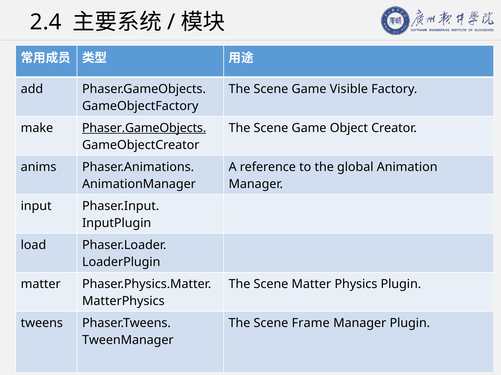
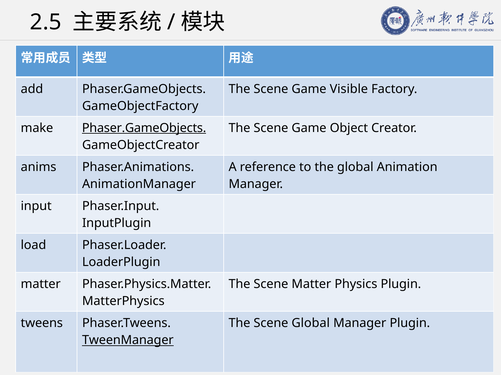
2.4: 2.4 -> 2.5 (46, 22)
Scene Frame: Frame -> Global (311, 324)
TweenManager underline: none -> present (128, 341)
